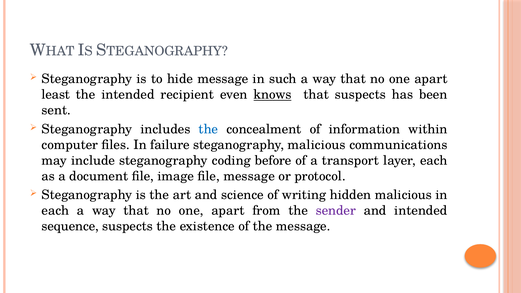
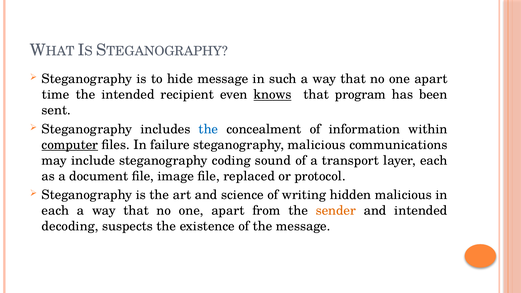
least: least -> time (56, 95)
that suspects: suspects -> program (360, 95)
computer underline: none -> present (70, 145)
before: before -> sound (273, 160)
file message: message -> replaced (249, 176)
sender colour: purple -> orange (336, 211)
sequence: sequence -> decoding (70, 226)
